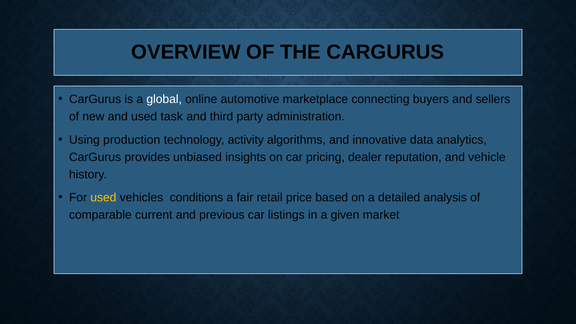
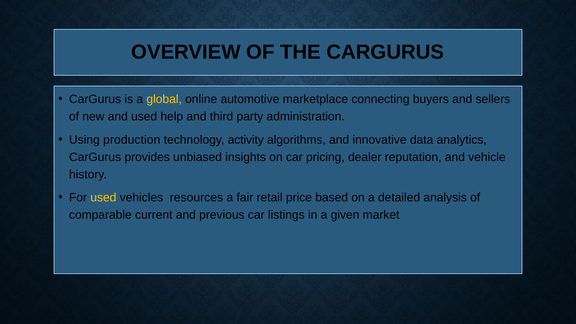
global colour: white -> yellow (164, 99)
task: task -> help (172, 116)
conditions: conditions -> resources (196, 198)
